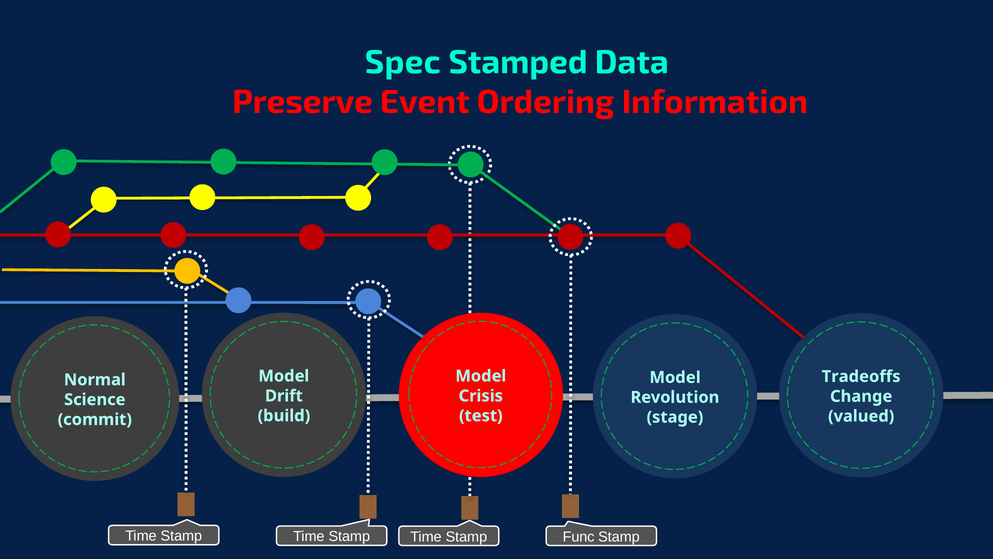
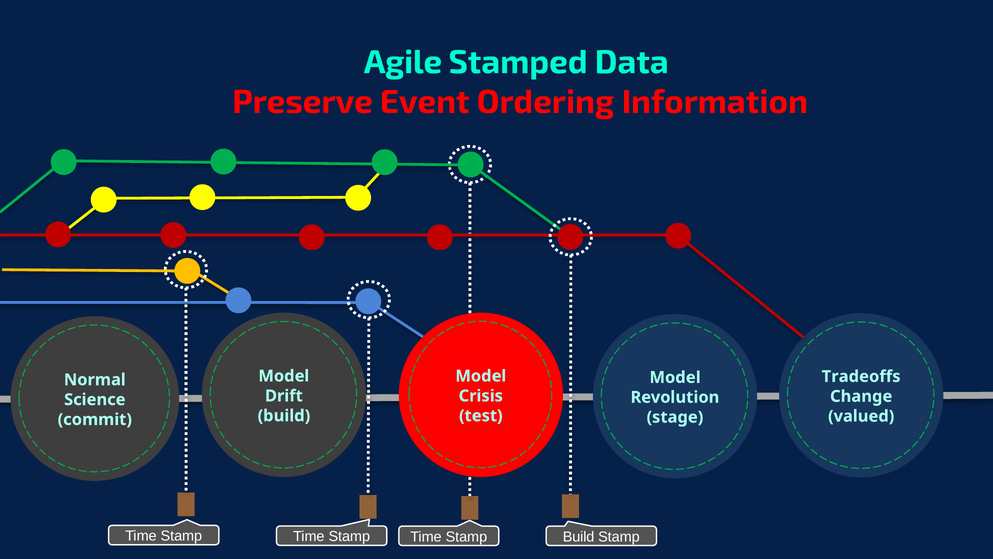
Spec: Spec -> Agile (403, 62)
Stamp Func: Func -> Build (579, 536)
